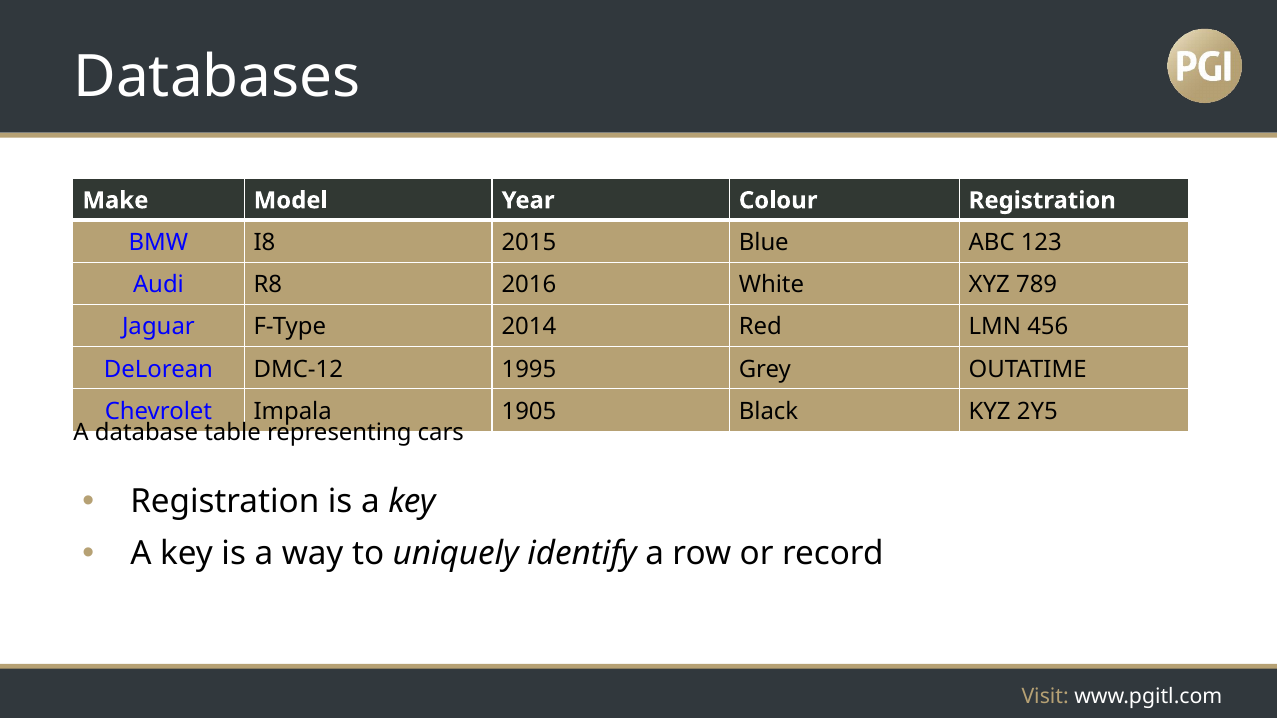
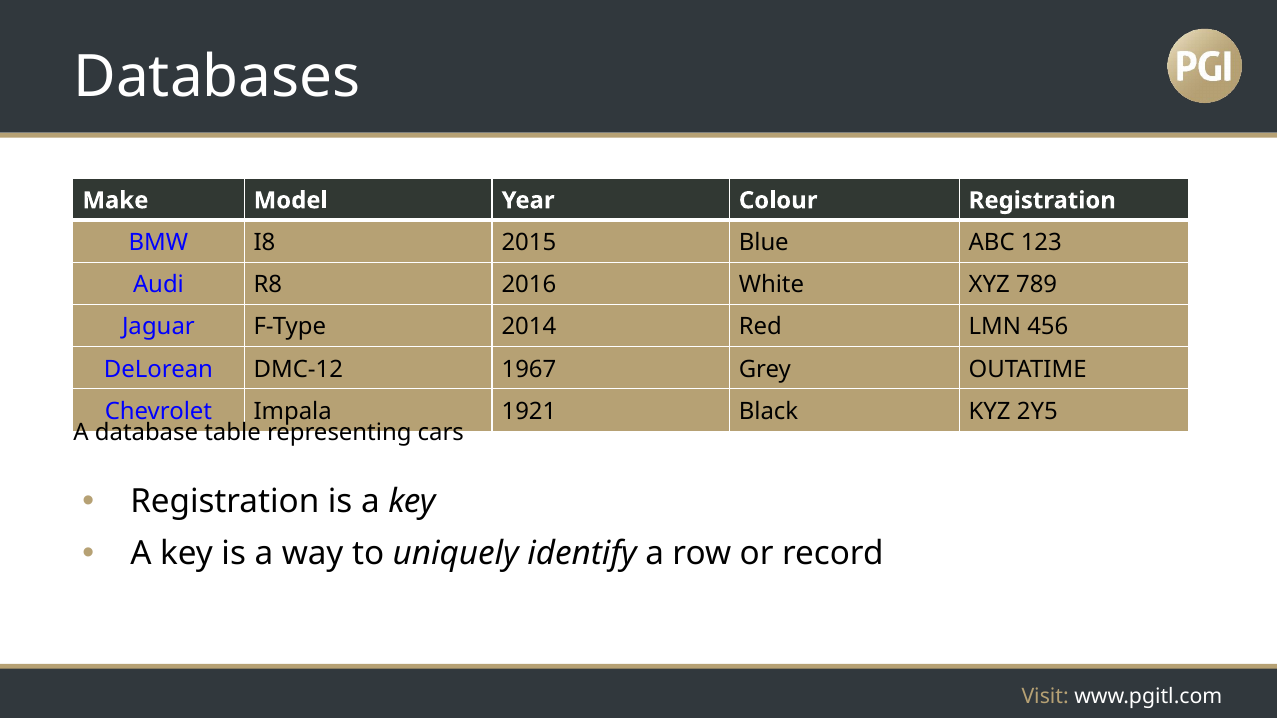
1995: 1995 -> 1967 (529, 369)
1905: 1905 -> 1921 (529, 412)
